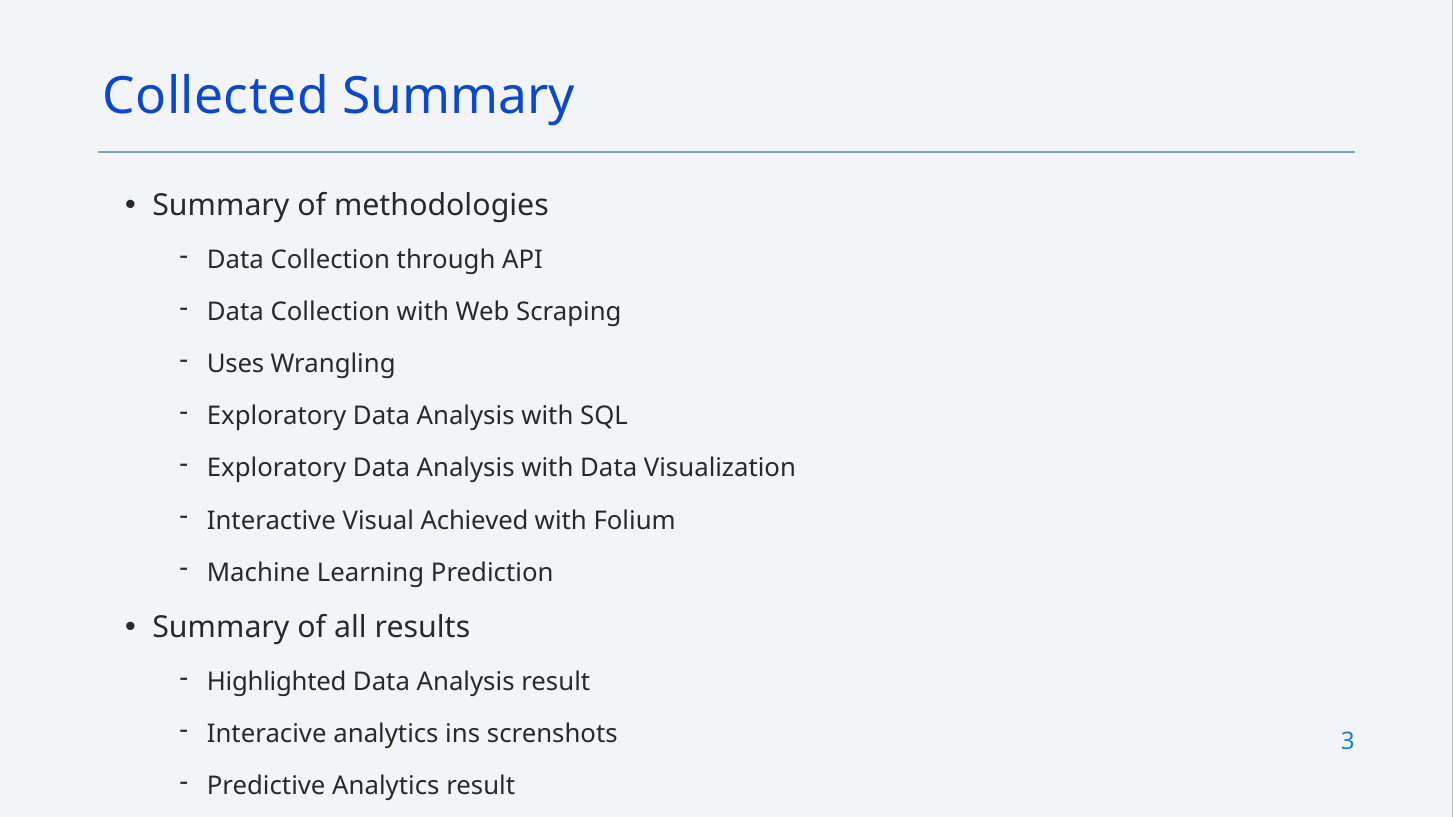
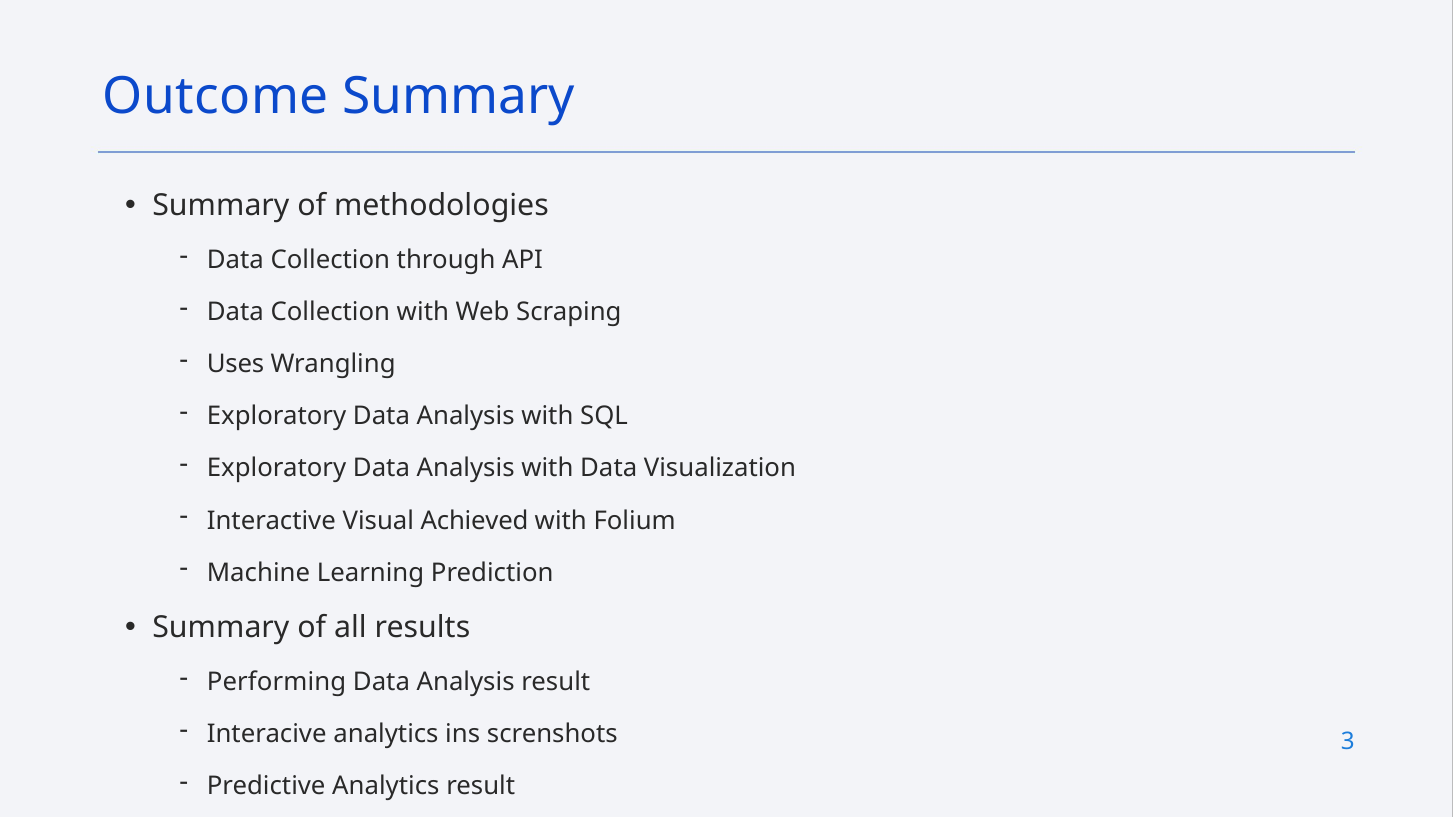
Collected: Collected -> Outcome (216, 97)
Highlighted: Highlighted -> Performing (277, 682)
